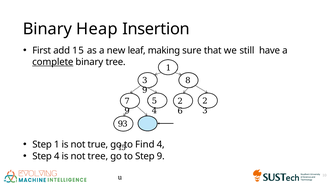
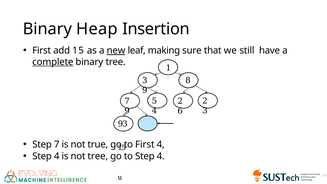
new underline: none -> present (116, 50)
Step 1: 1 -> 7 (57, 144)
to Find: Find -> First (145, 144)
to Step 9: 9 -> 4 (161, 156)
